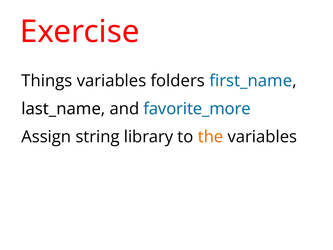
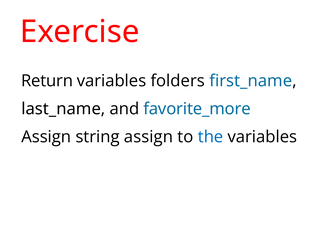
Things: Things -> Return (47, 81)
string library: library -> assign (148, 137)
the colour: orange -> blue (211, 137)
